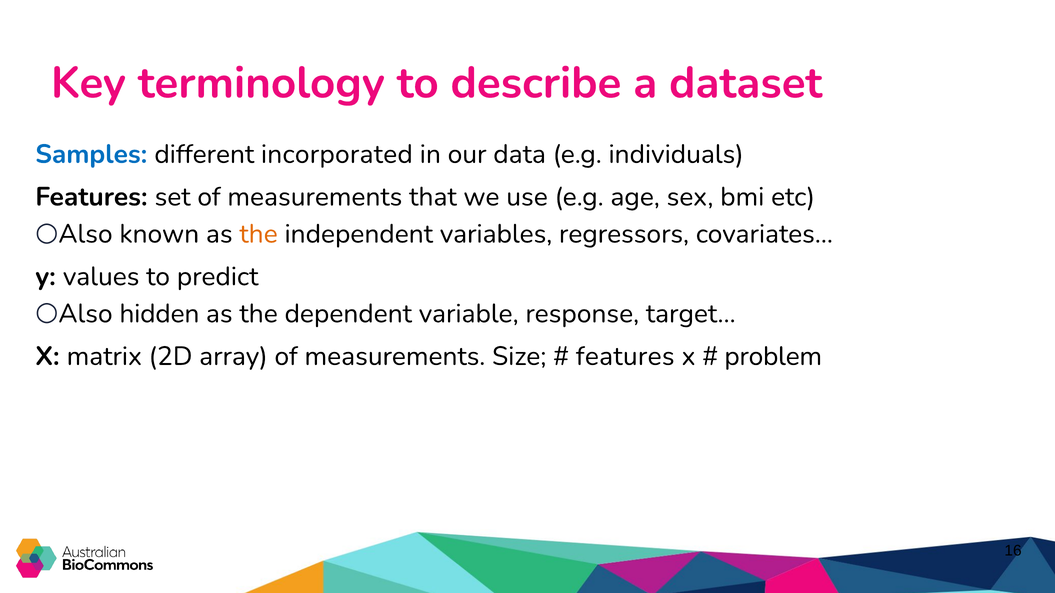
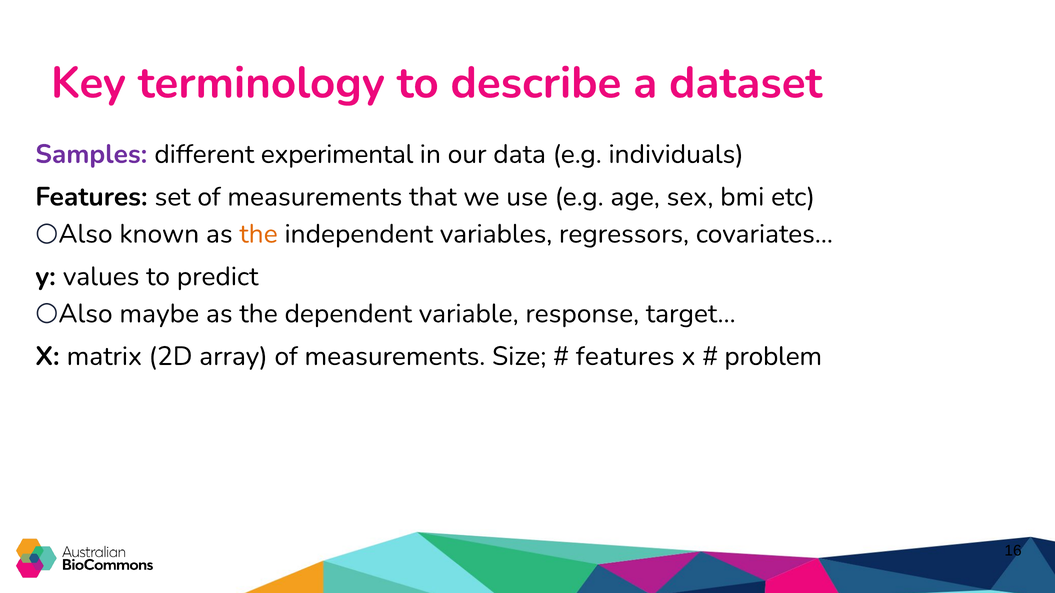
Samples colour: blue -> purple (91, 154)
incorporated: incorporated -> experimental (337, 154)
hidden: hidden -> maybe (159, 314)
